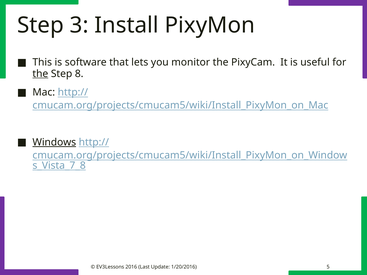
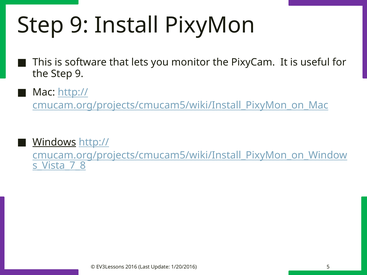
3: 3 -> 9 (79, 25)
the underline: present -> none (40, 74)
8: 8 -> 9 (79, 74)
